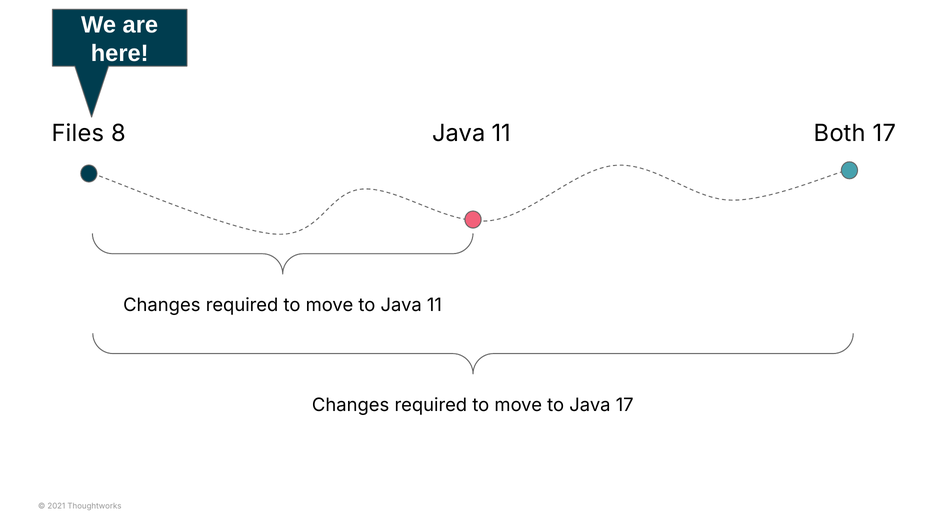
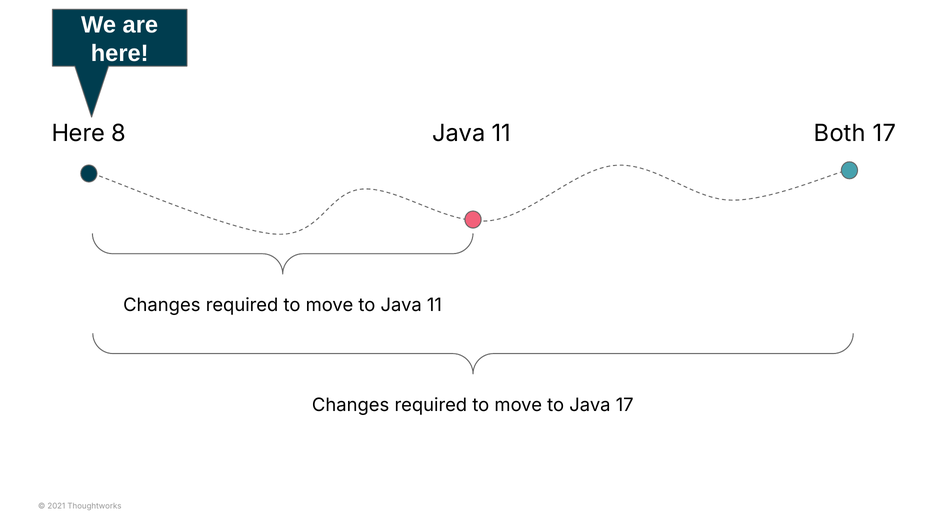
Files: Files -> Here (78, 133)
